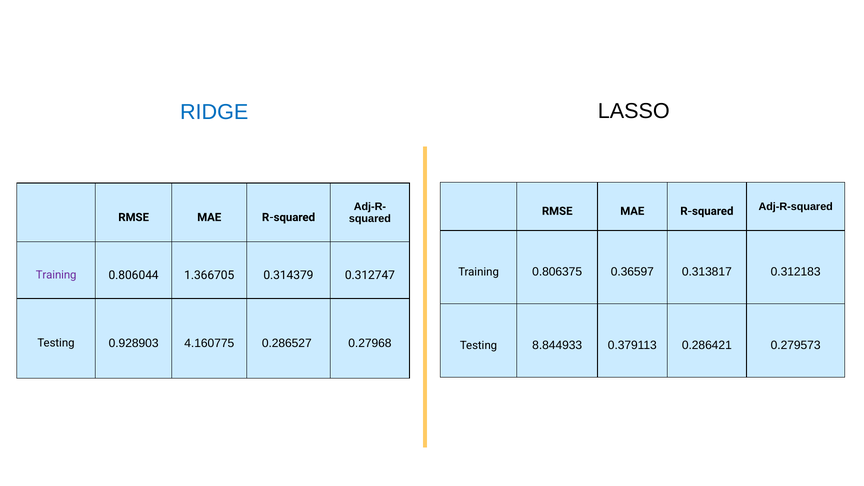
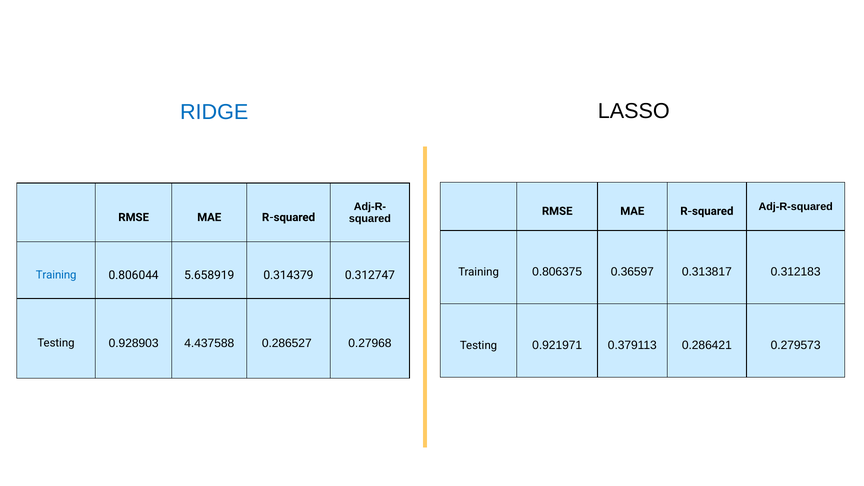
Training colour: purple -> blue (56, 275)
1.366705: 1.366705 -> 5.658919 (209, 275)
4.160775: 4.160775 -> 4.437588 (209, 343)
8.844933: 8.844933 -> 0.921971 (557, 345)
